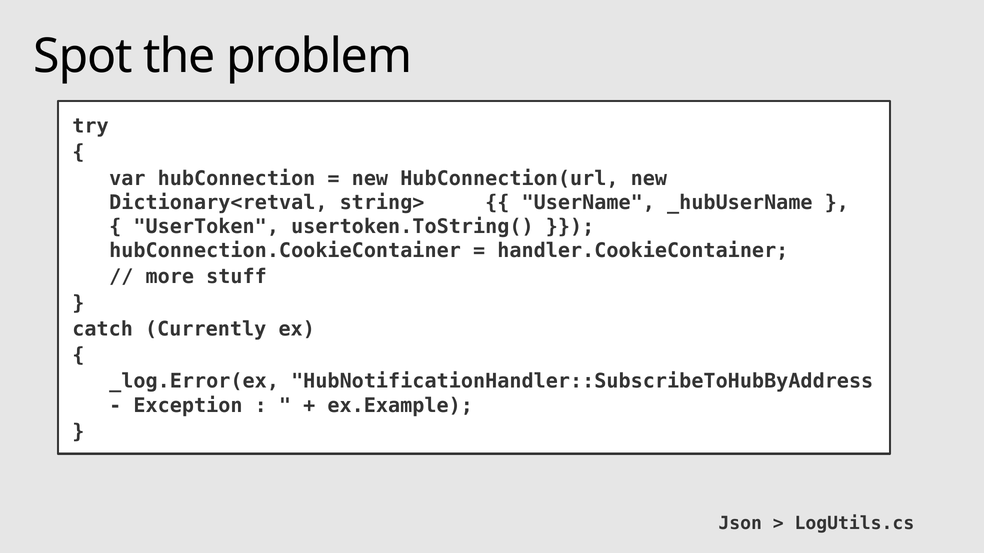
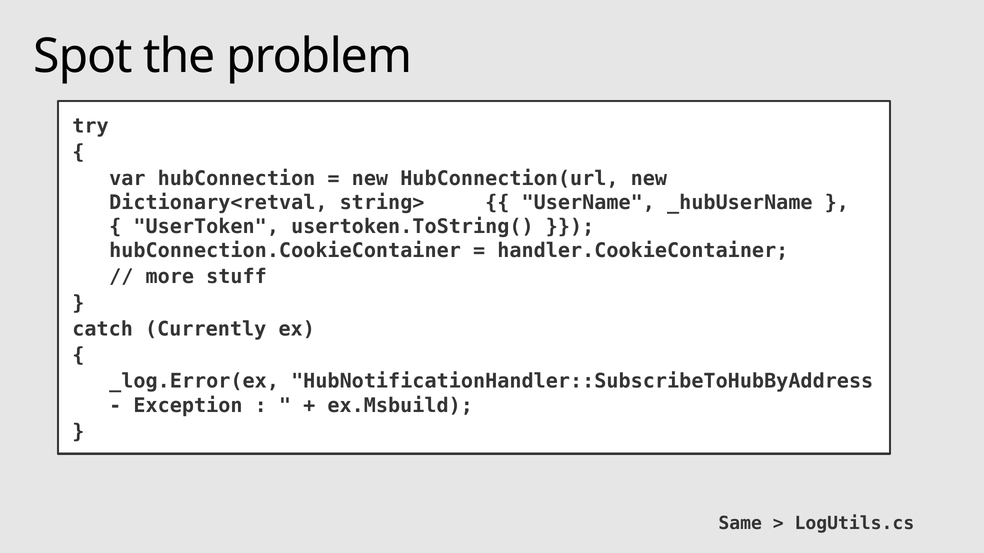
ex.Example: ex.Example -> ex.Msbuild (400, 406)
Json: Json -> Same (740, 524)
